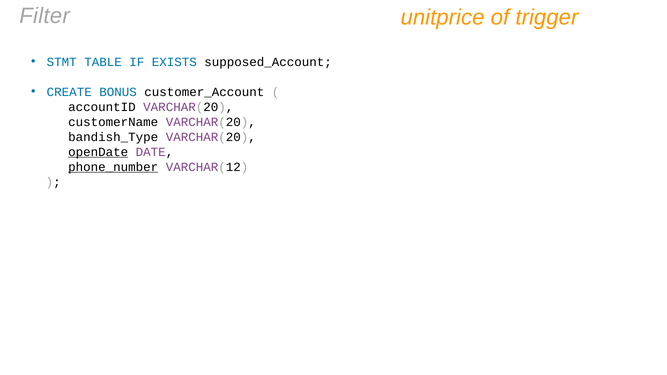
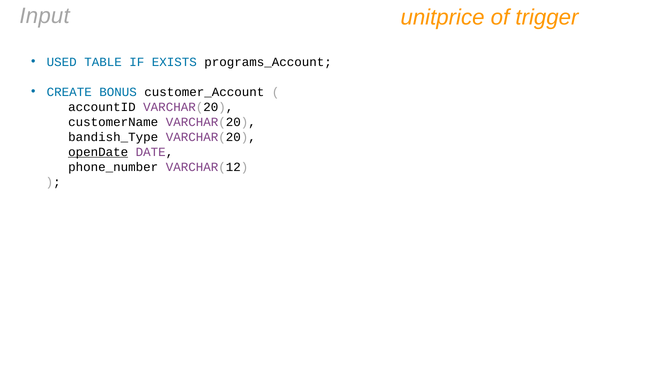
Filter: Filter -> Input (45, 16)
STMT: STMT -> USED (62, 62)
supposed_Account: supposed_Account -> programs_Account (268, 62)
phone_number underline: present -> none (113, 167)
